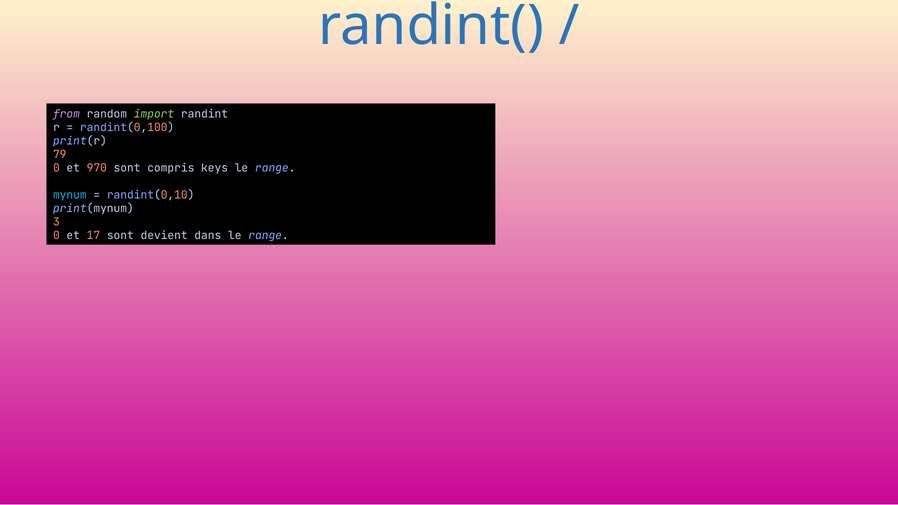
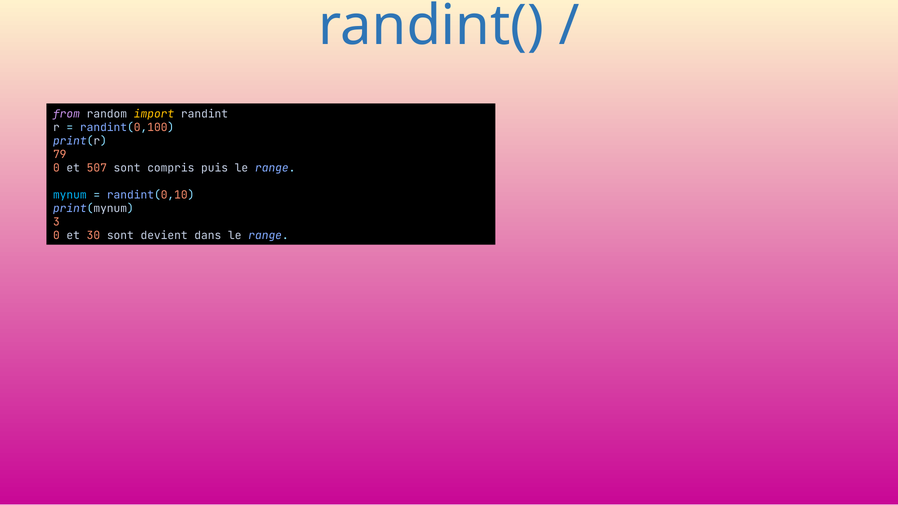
import colour: light green -> yellow (154, 114)
970: 970 -> 507 (97, 168)
keys: keys -> puis (215, 168)
17: 17 -> 30 (93, 236)
